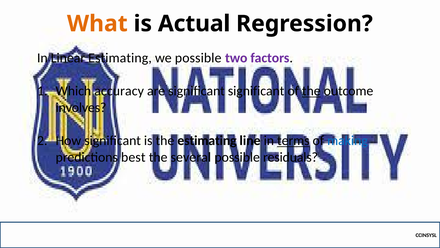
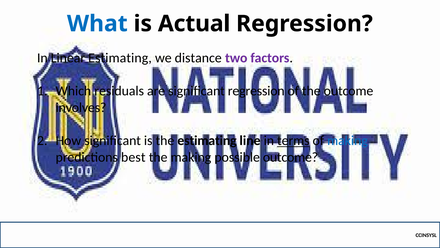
What colour: orange -> blue (97, 24)
we possible: possible -> distance (198, 58)
accuracy: accuracy -> residuals (119, 91)
significant significant: significant -> regression (256, 91)
the underline: present -> none (311, 91)
the several: several -> making (191, 157)
possible residuals: residuals -> outcome (290, 157)
